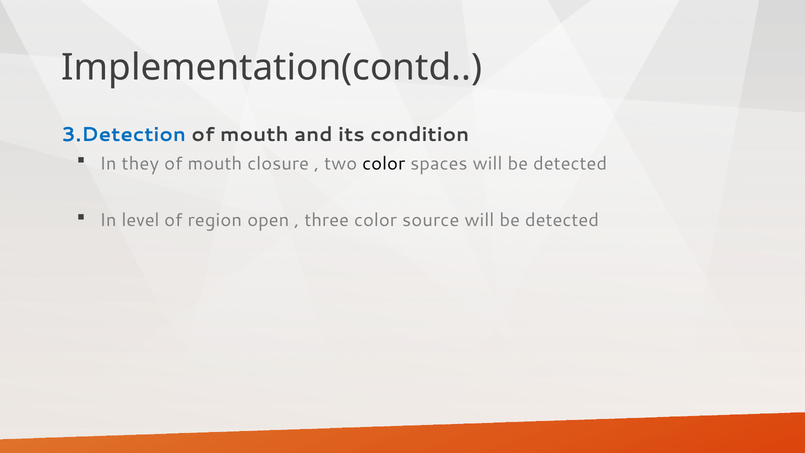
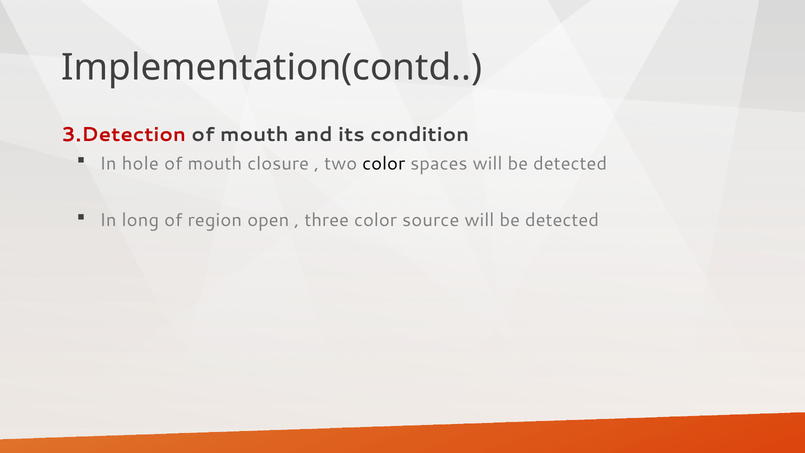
3.Detection colour: blue -> red (124, 134)
they: they -> hole (140, 164)
level: level -> long (140, 220)
